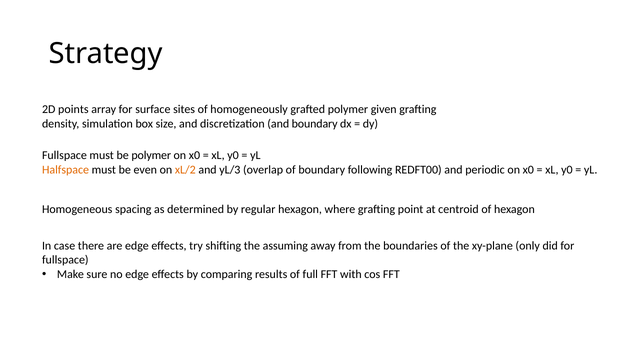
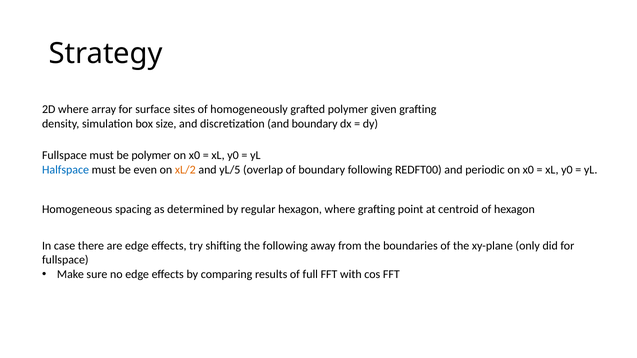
2D points: points -> where (73, 109)
Halfspace colour: orange -> blue (66, 170)
yL/3: yL/3 -> yL/5 (230, 170)
the assuming: assuming -> following (285, 246)
